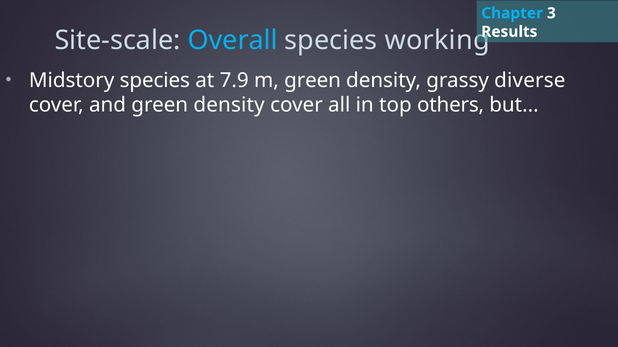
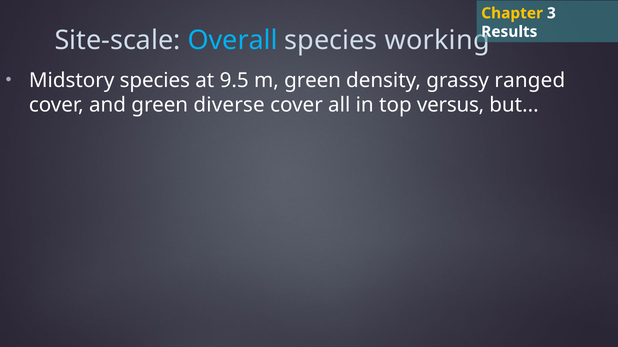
Chapter colour: light blue -> yellow (512, 13)
7.9: 7.9 -> 9.5 (234, 80)
diverse: diverse -> ranged (530, 80)
and green density: density -> diverse (229, 105)
others: others -> versus (451, 105)
